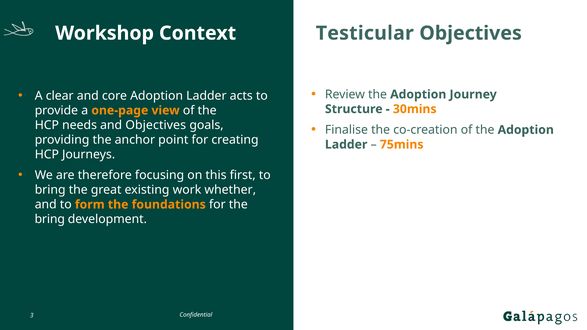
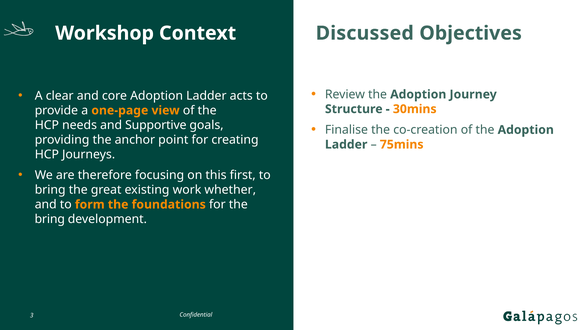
Testicular: Testicular -> Discussed (365, 33)
and Objectives: Objectives -> Supportive (156, 125)
